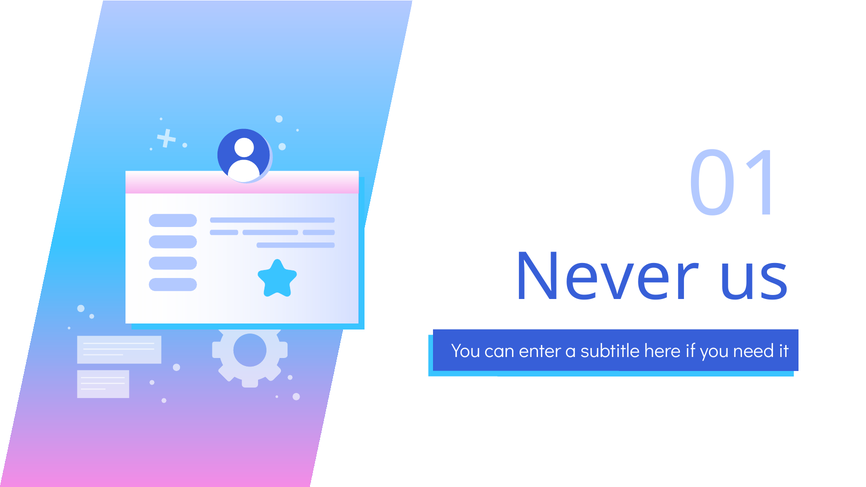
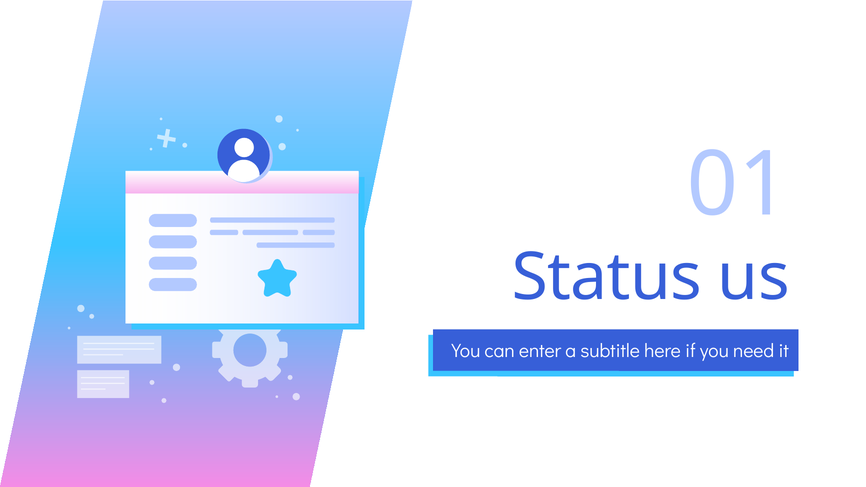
Never: Never -> Status (607, 277)
